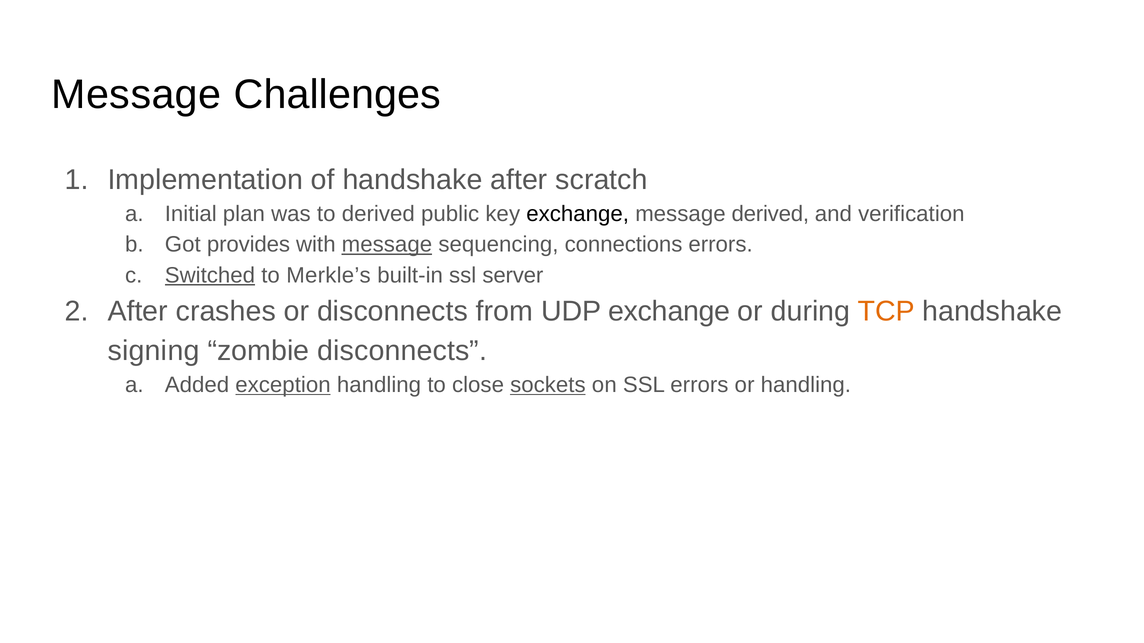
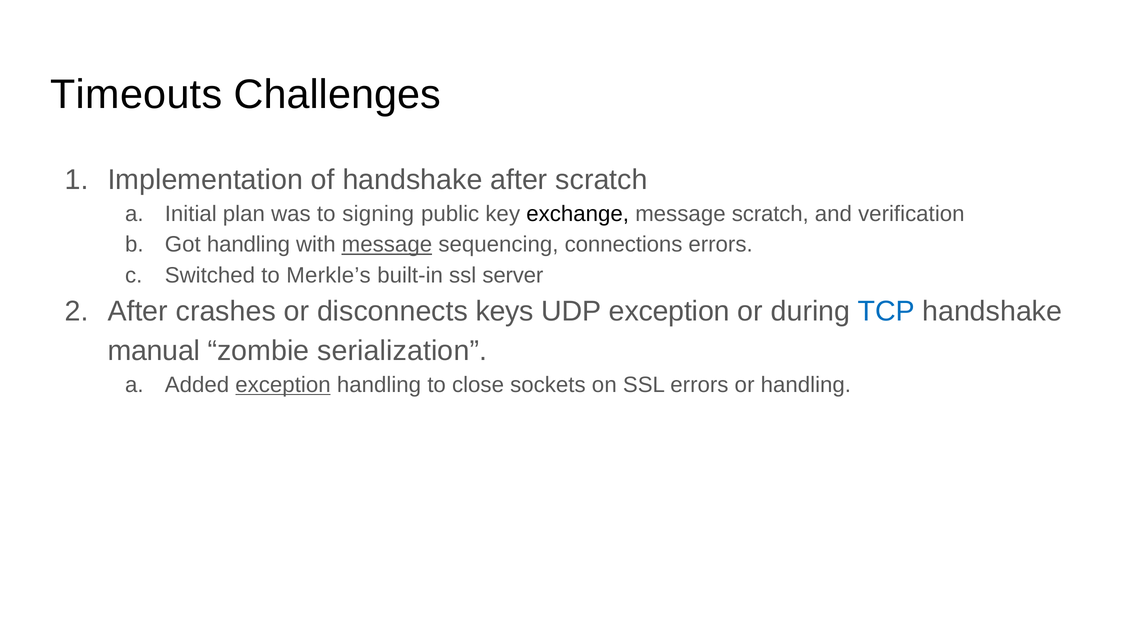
Message: Message -> Timeouts (136, 95)
to derived: derived -> signing (378, 214)
message derived: derived -> scratch (770, 214)
Got provides: provides -> handling (248, 245)
Switched underline: present -> none (210, 276)
from: from -> keys (505, 312)
UDP exchange: exchange -> exception (669, 312)
TCP colour: orange -> blue (886, 312)
signing: signing -> manual (154, 351)
zombie disconnects: disconnects -> serialization (402, 351)
sockets underline: present -> none (548, 385)
